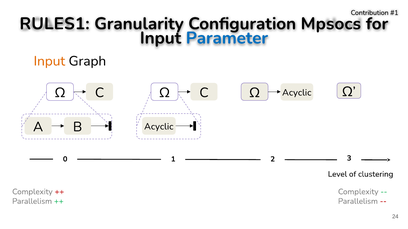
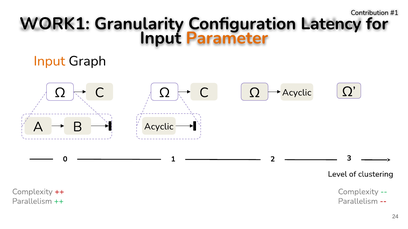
RULES1: RULES1 -> WORK1 (55, 24)
Mpsocs: Mpsocs -> Latency (331, 24)
Parameter colour: blue -> orange (227, 38)
